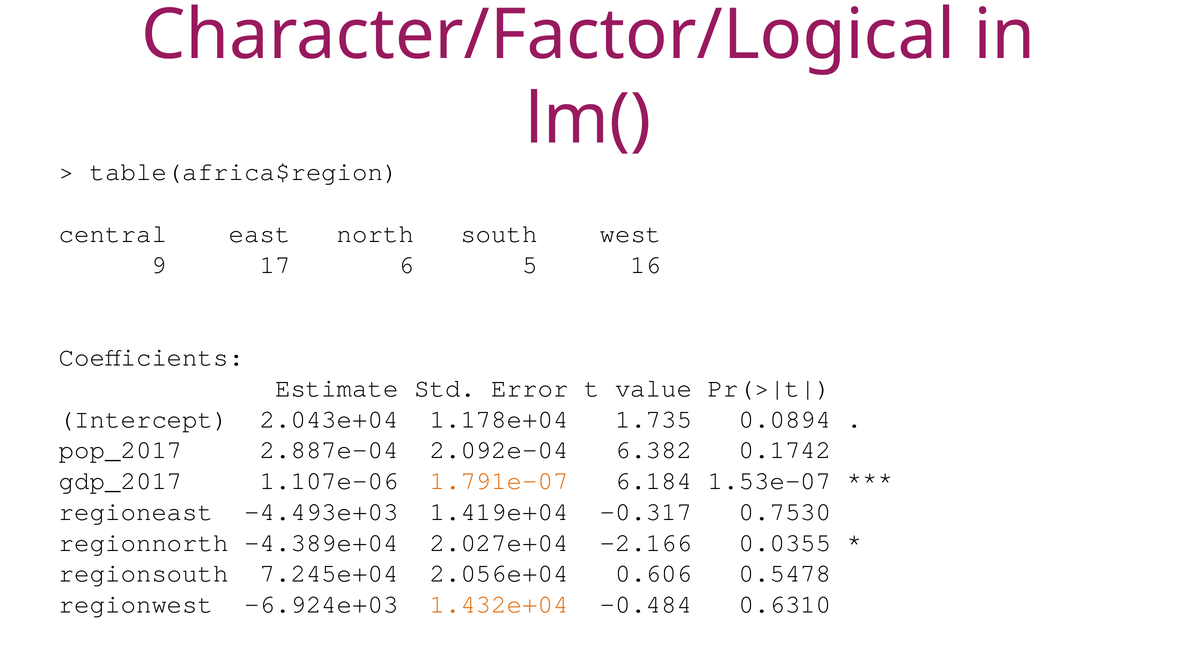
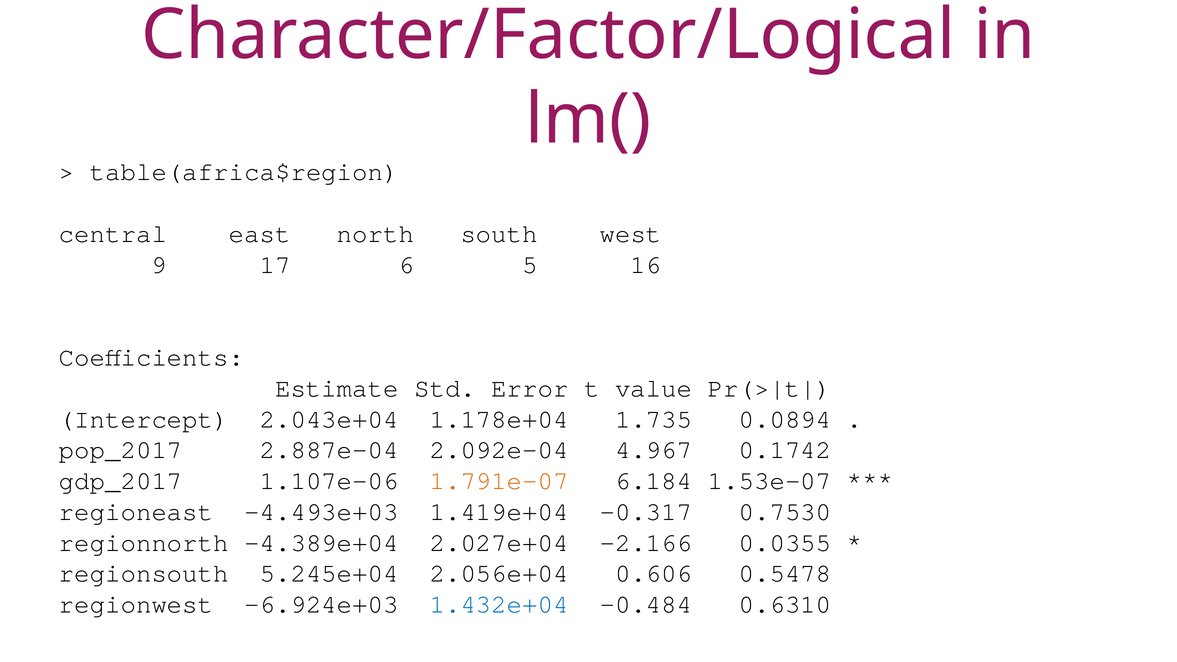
6.382: 6.382 -> 4.967 (654, 450)
7.245e+04: 7.245e+04 -> 5.245e+04 (329, 574)
1.432e+04 colour: orange -> blue (499, 604)
